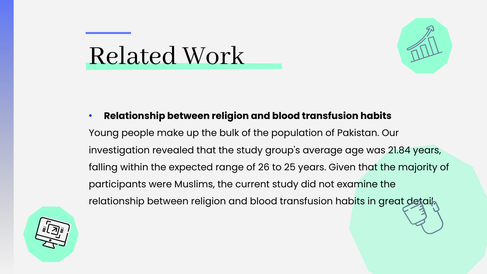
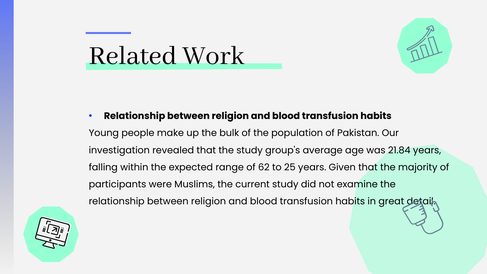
26: 26 -> 62 (264, 167)
